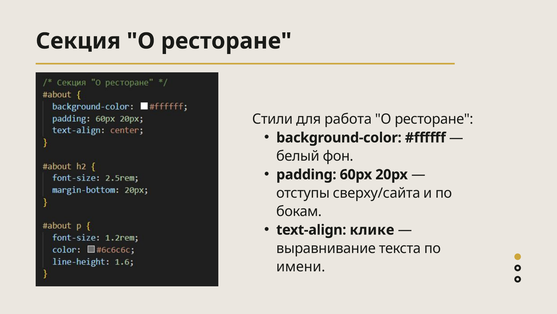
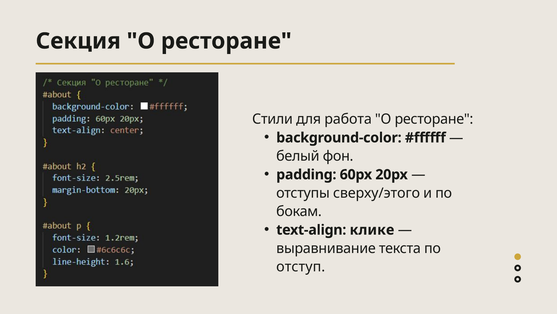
сверху/сайта: сверху/сайта -> сверху/этого (377, 193)
имени: имени -> отступ (301, 266)
